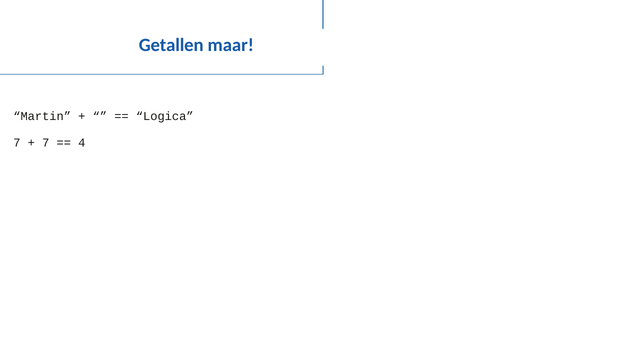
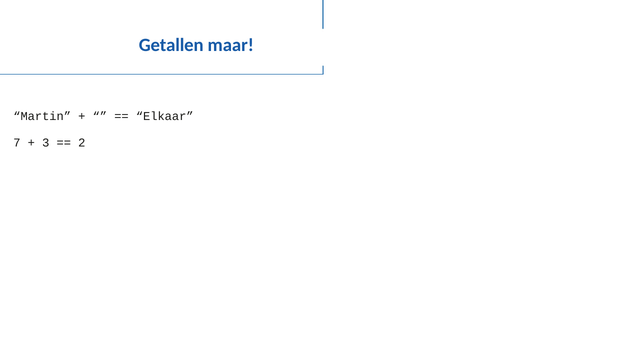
Logica: Logica -> Elkaar (165, 116)
7: 7 -> 3 (46, 143)
4: 4 -> 2 (82, 143)
